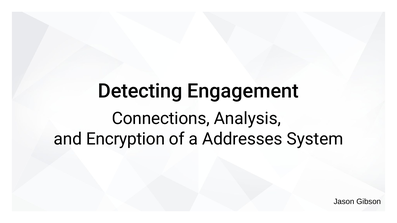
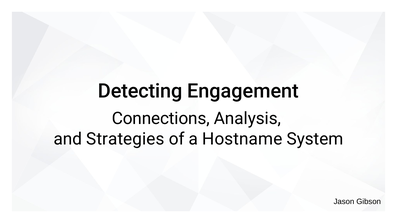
Encryption: Encryption -> Strategies (125, 139)
Addresses: Addresses -> Hostname (242, 139)
